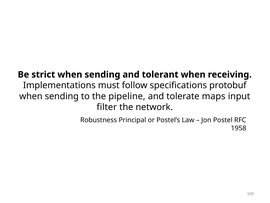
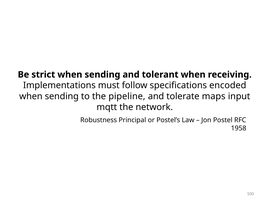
protobuf: protobuf -> encoded (228, 85)
filter: filter -> mqtt (107, 107)
